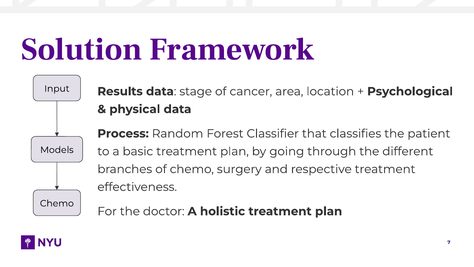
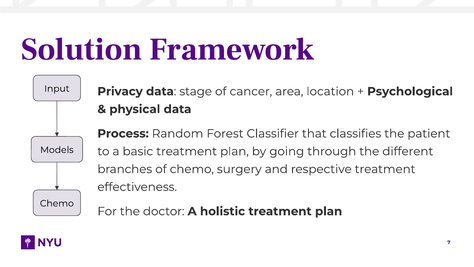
Results: Results -> Privacy (120, 91)
